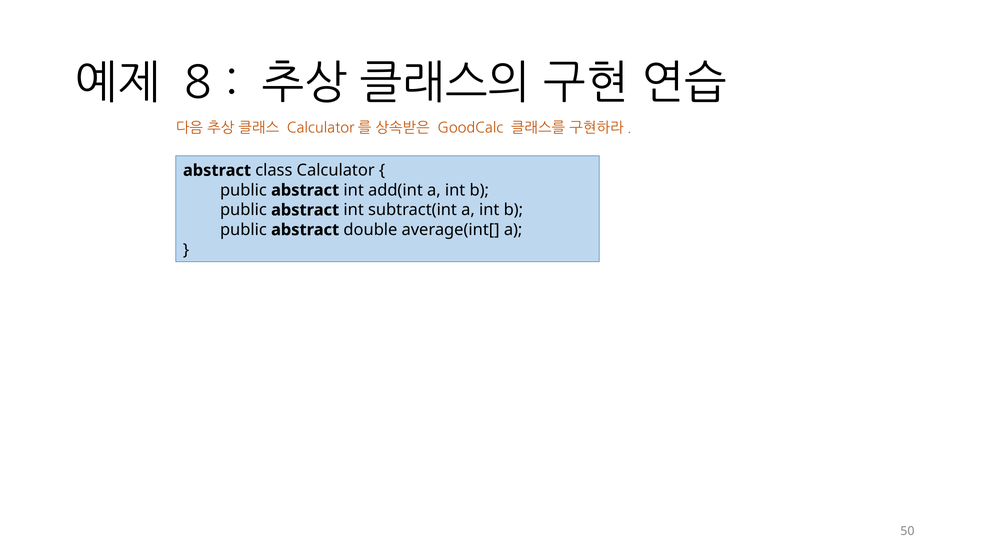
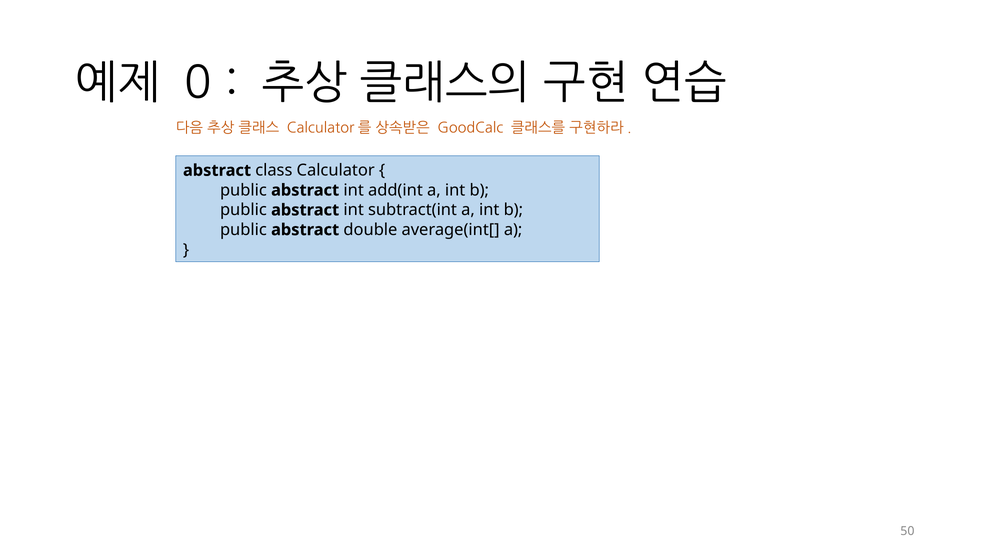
8: 8 -> 0 (198, 83)
